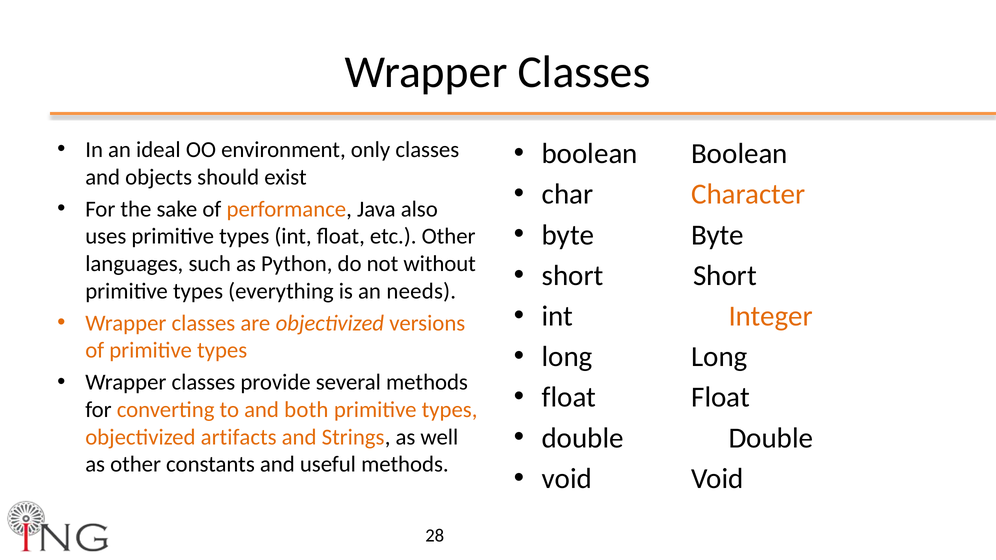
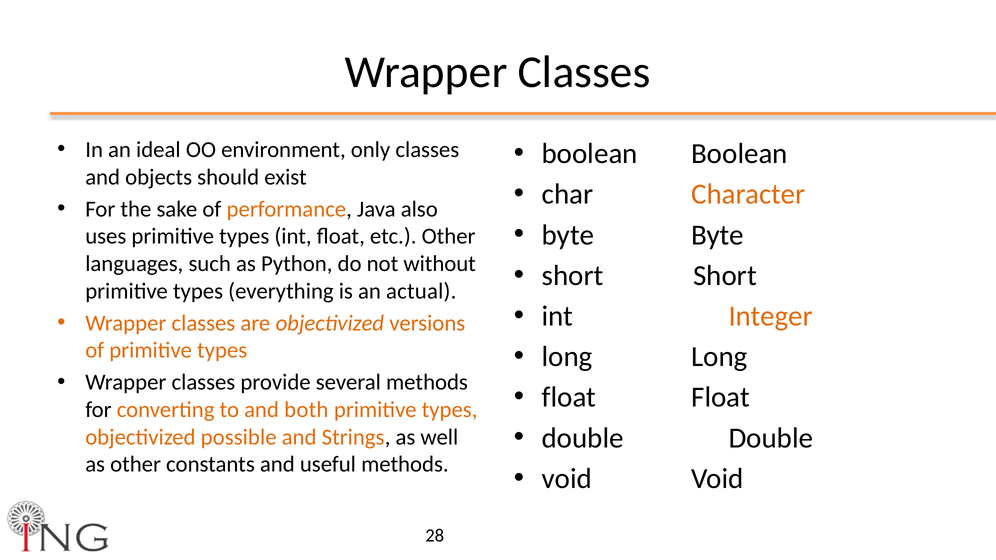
needs: needs -> actual (421, 291)
artifacts: artifacts -> possible (239, 437)
